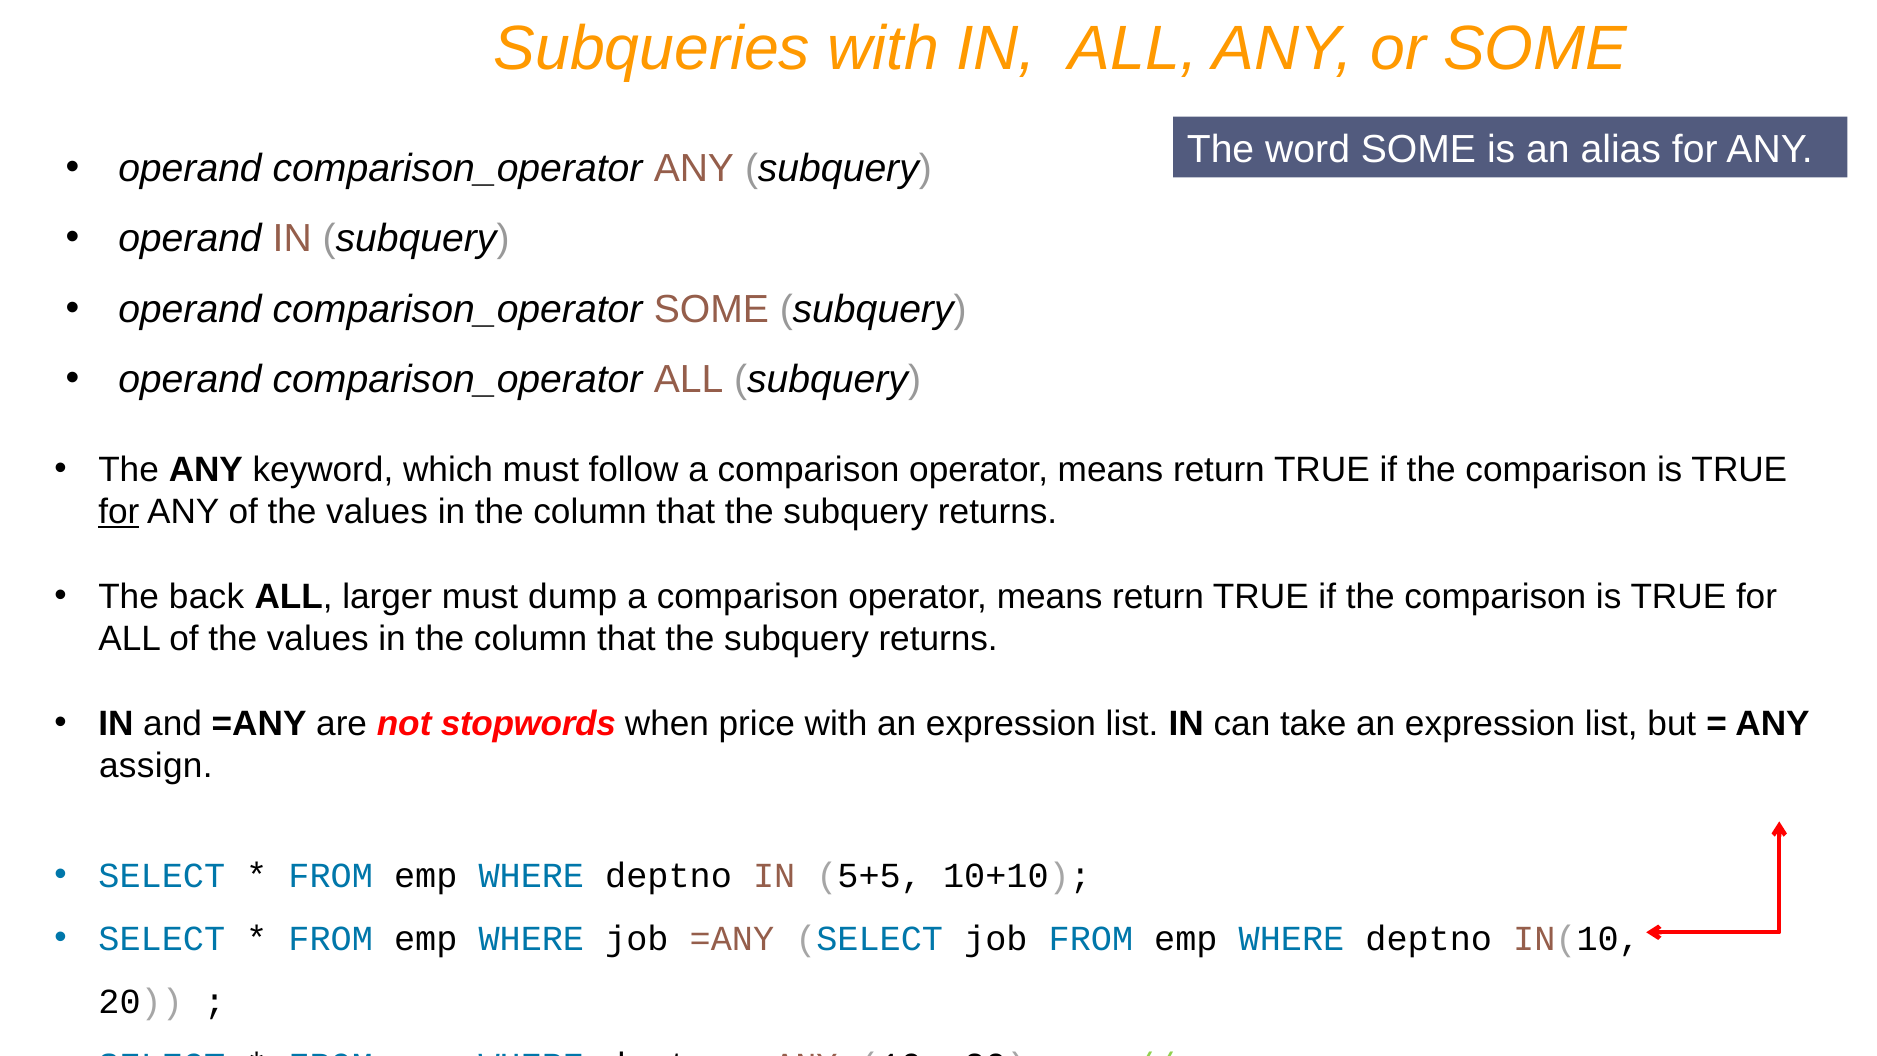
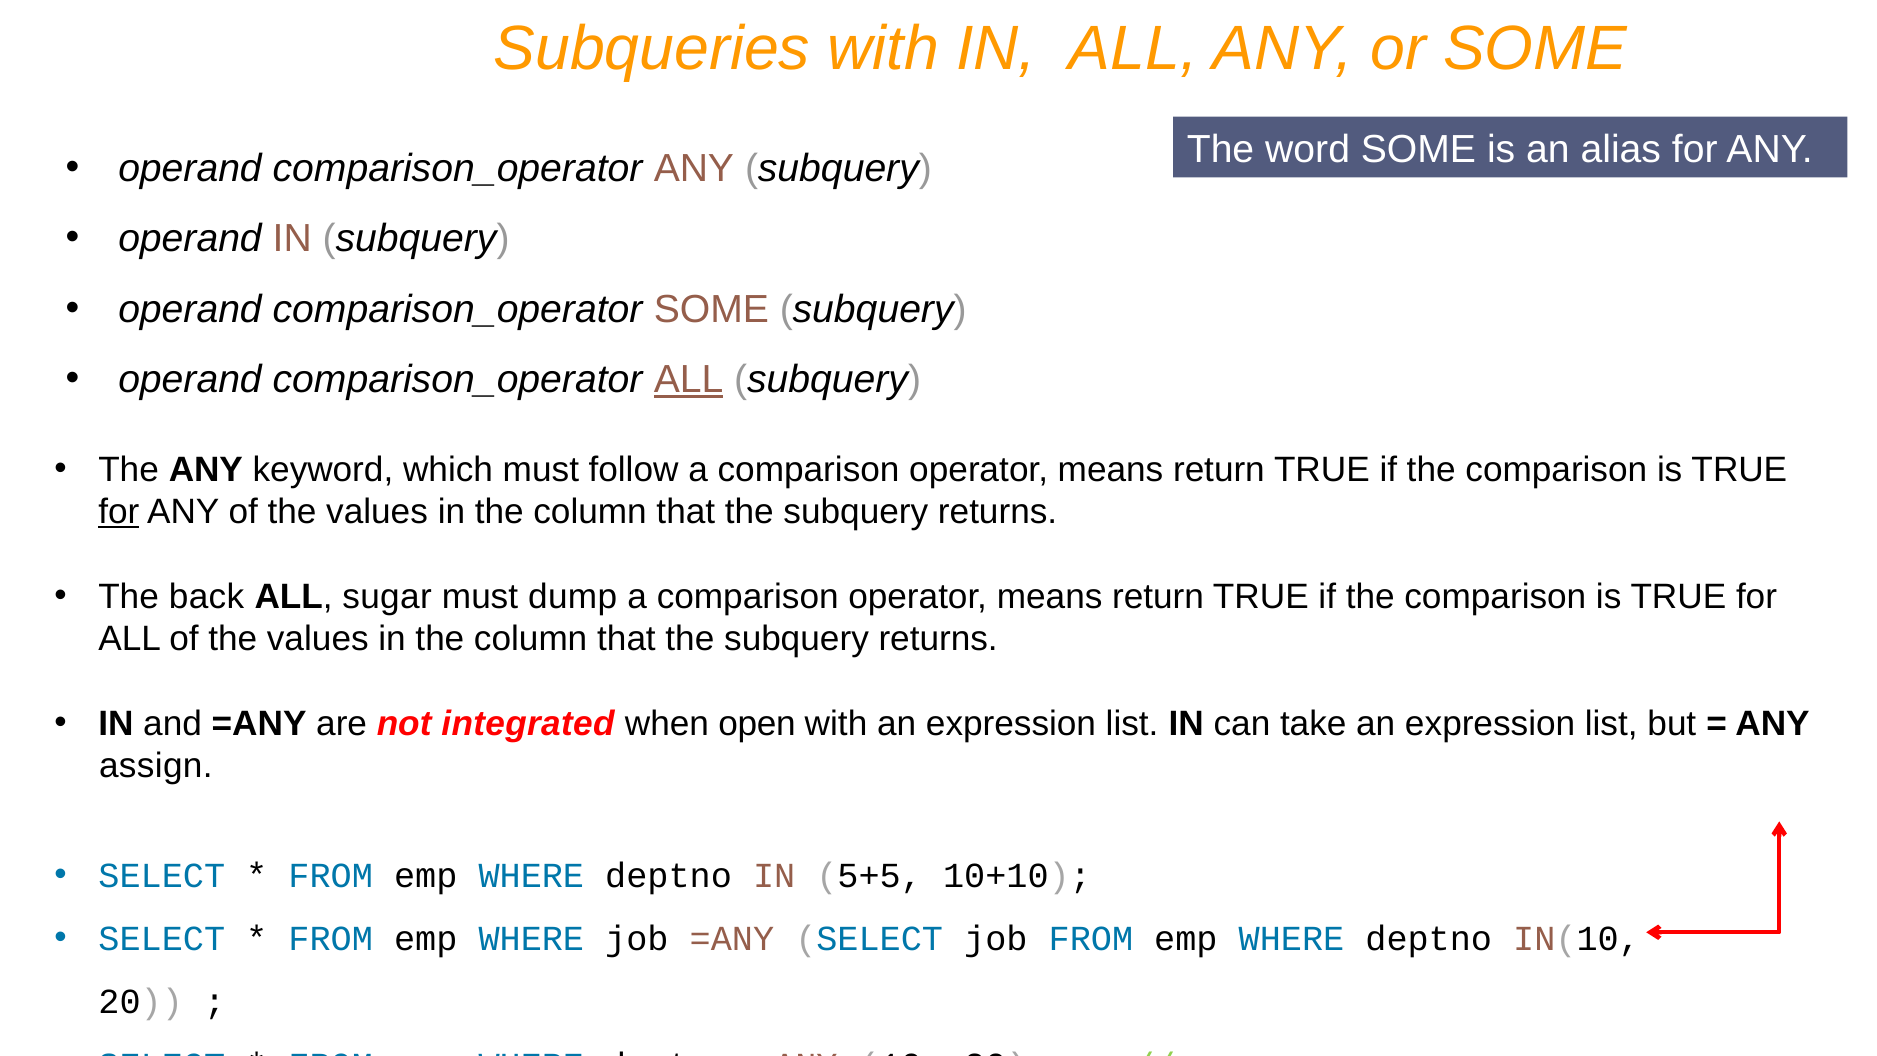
ALL underline: none -> present (689, 380)
larger: larger -> sugar (387, 597)
stopwords: stopwords -> integrated (528, 723)
price: price -> open (757, 723)
